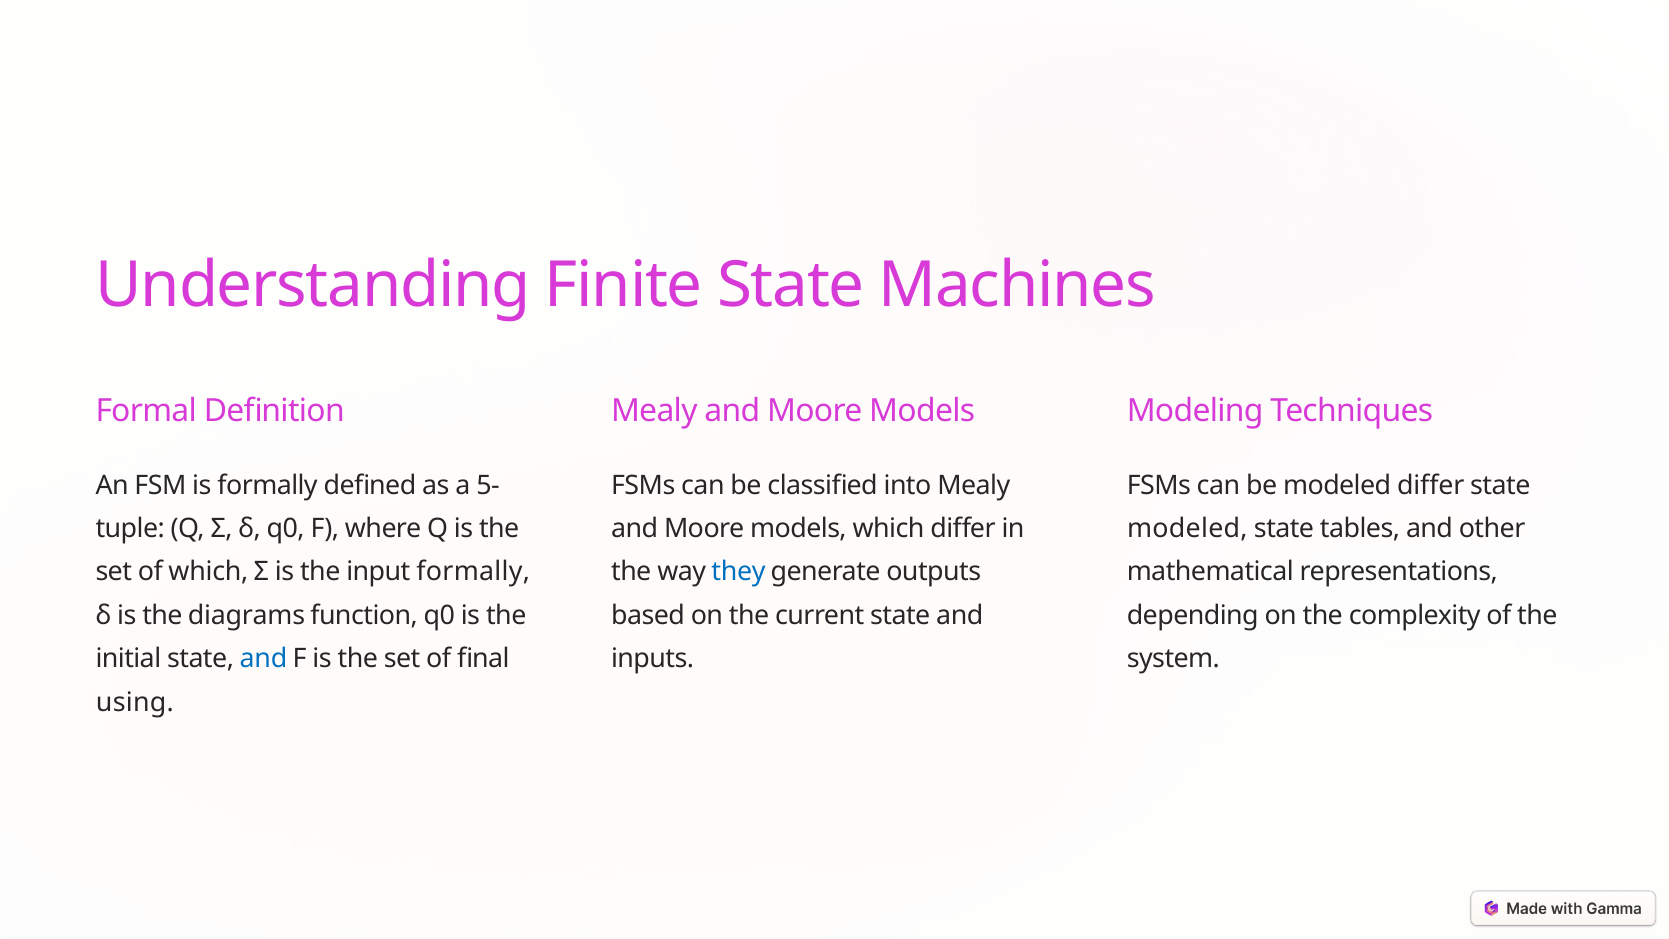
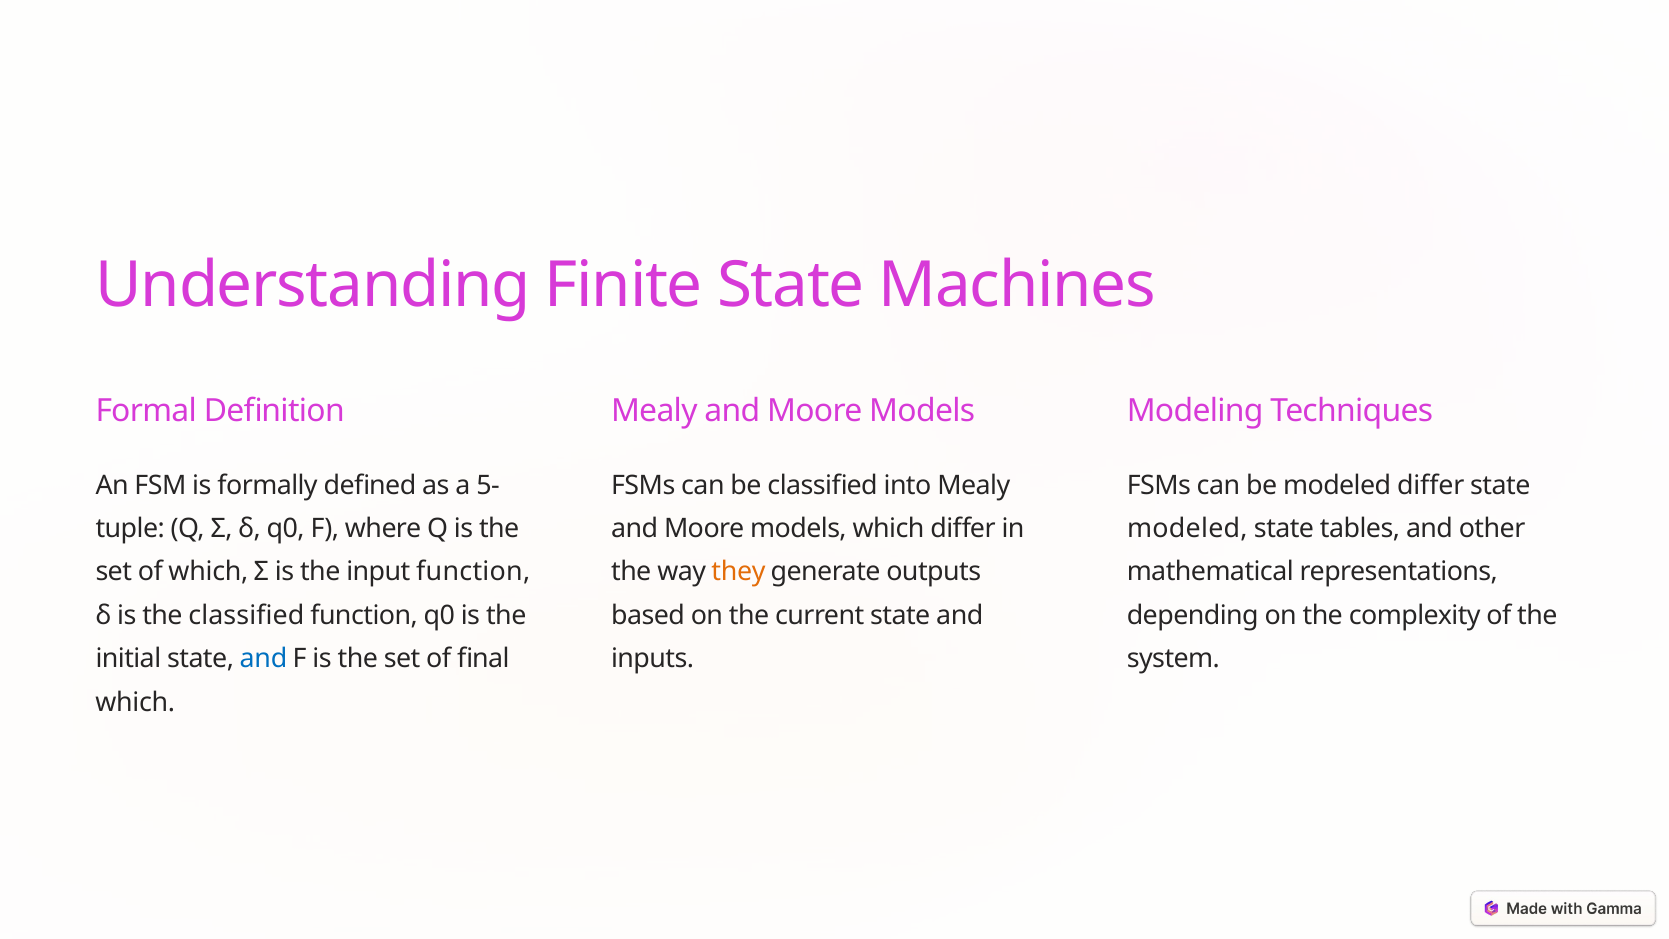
input formally: formally -> function (473, 572)
they colour: blue -> orange (739, 572)
the diagrams: diagrams -> classified (246, 615)
using: using -> which (135, 702)
